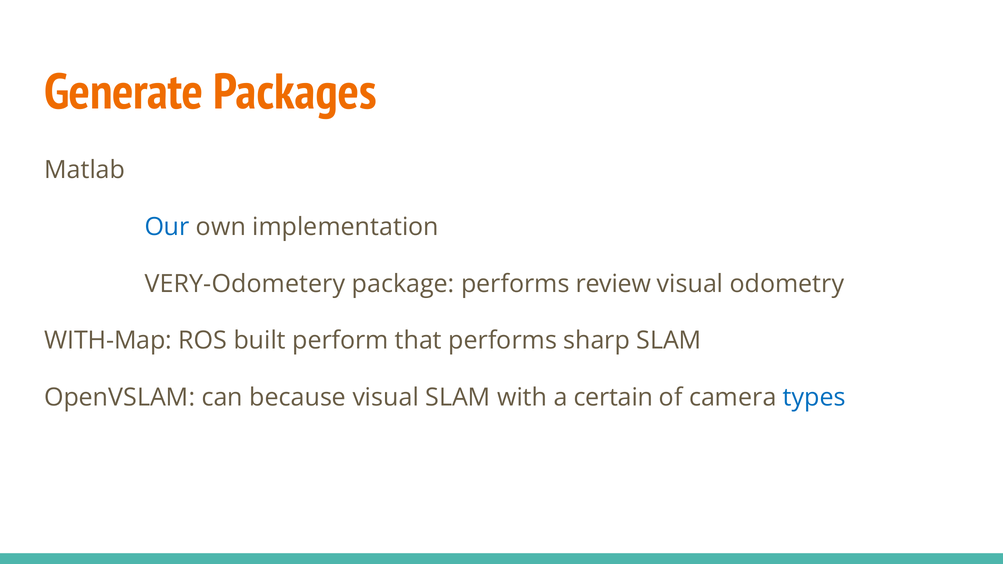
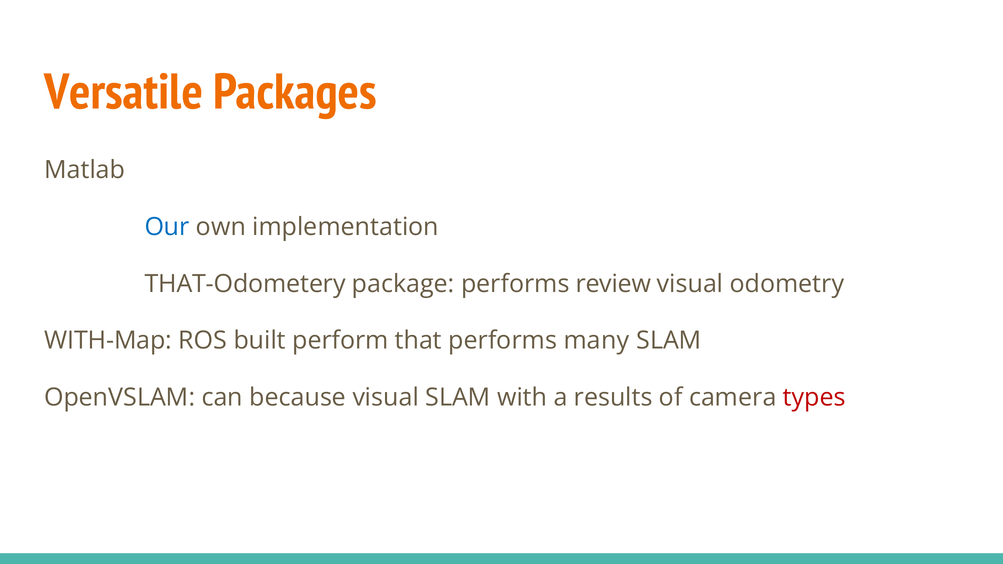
Generate: Generate -> Versatile (124, 92)
VERY-Odometery: VERY-Odometery -> THAT-Odometery (245, 284)
sharp: sharp -> many (596, 341)
certain: certain -> results (613, 398)
types colour: blue -> red (814, 398)
